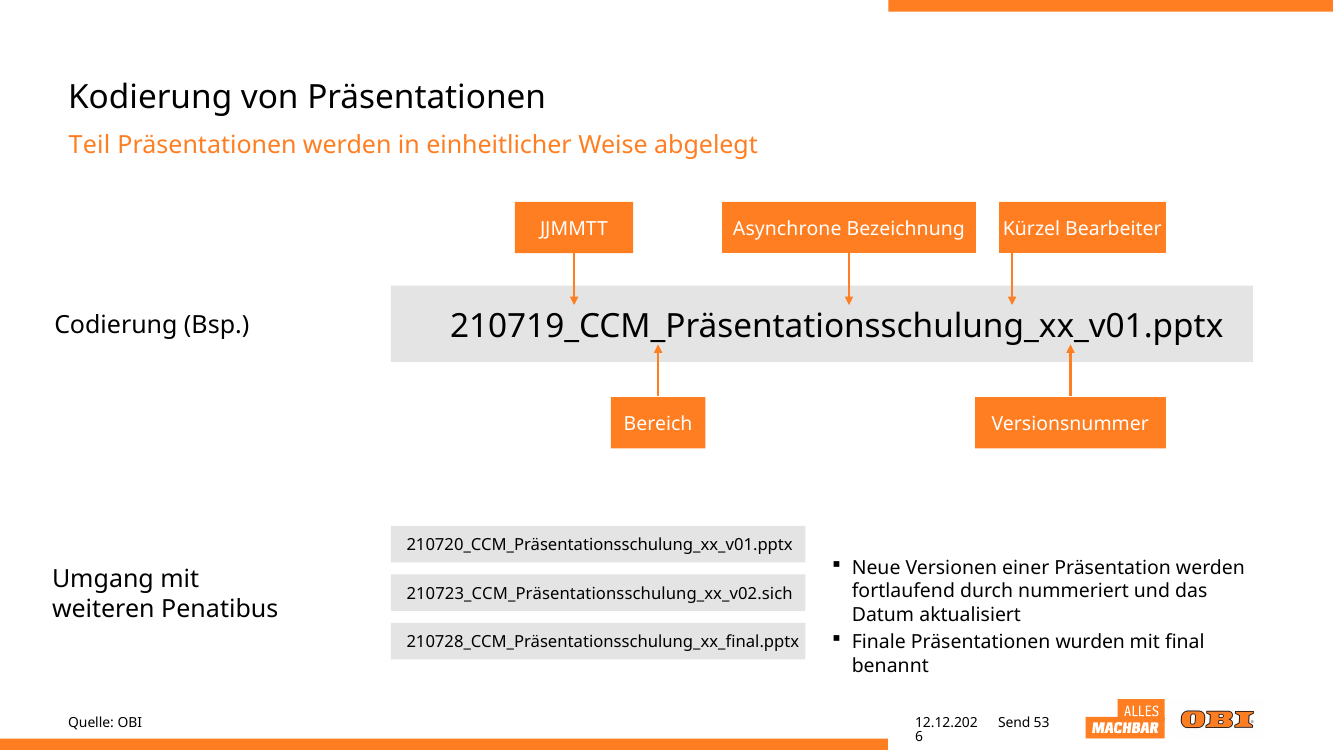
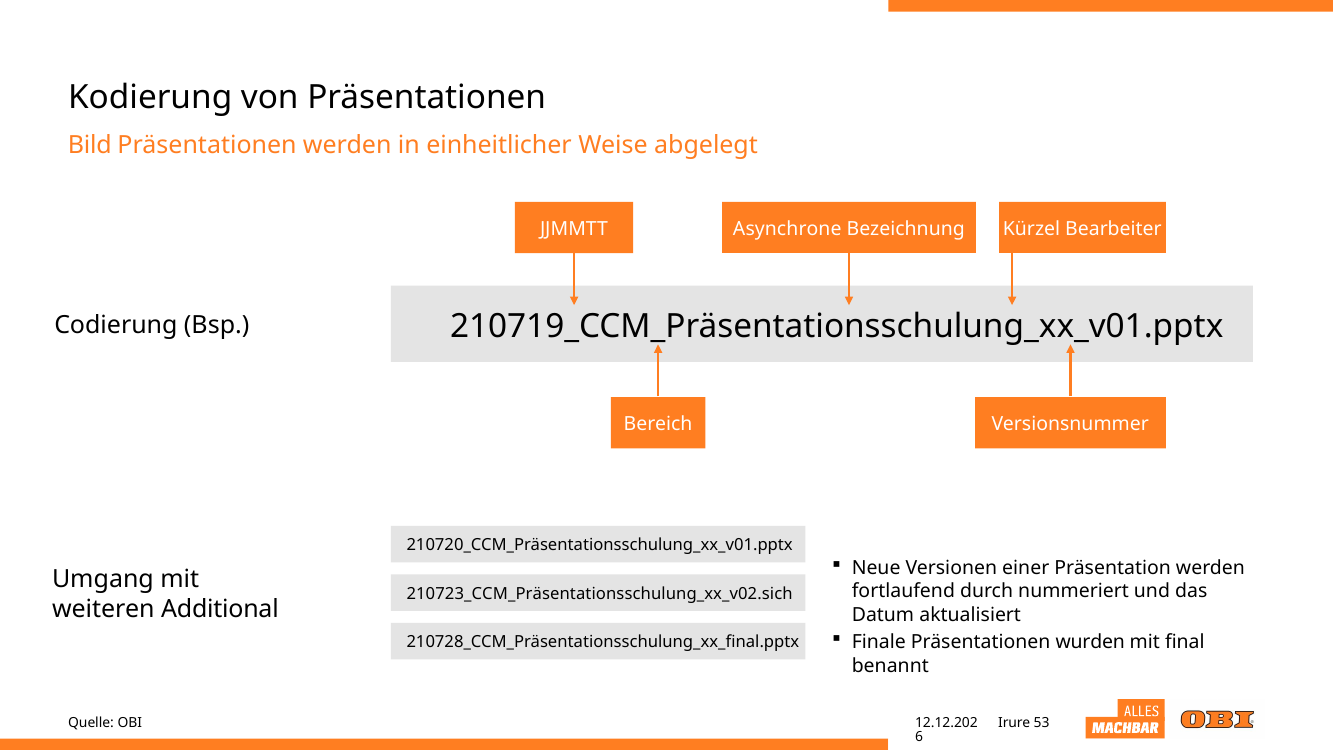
Teil: Teil -> Bild (90, 145)
Penatibus: Penatibus -> Additional (220, 609)
Send: Send -> Irure (1014, 722)
